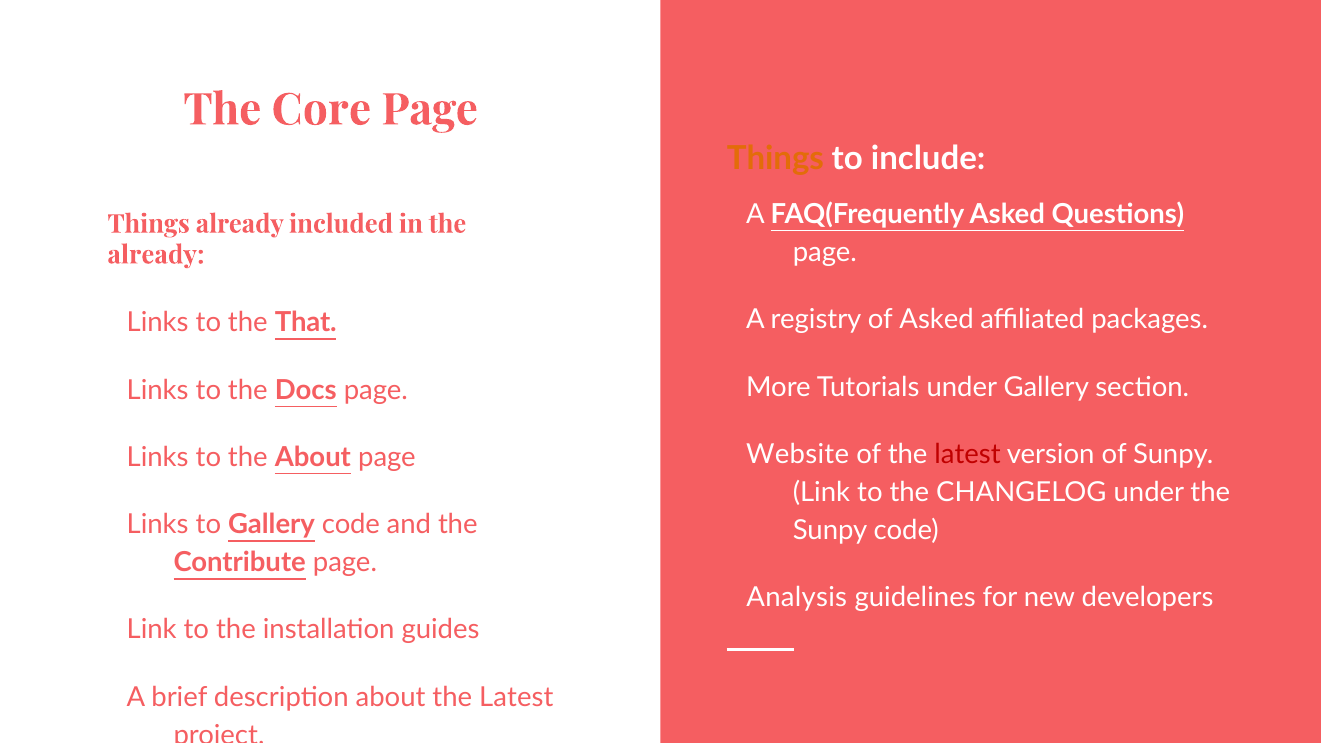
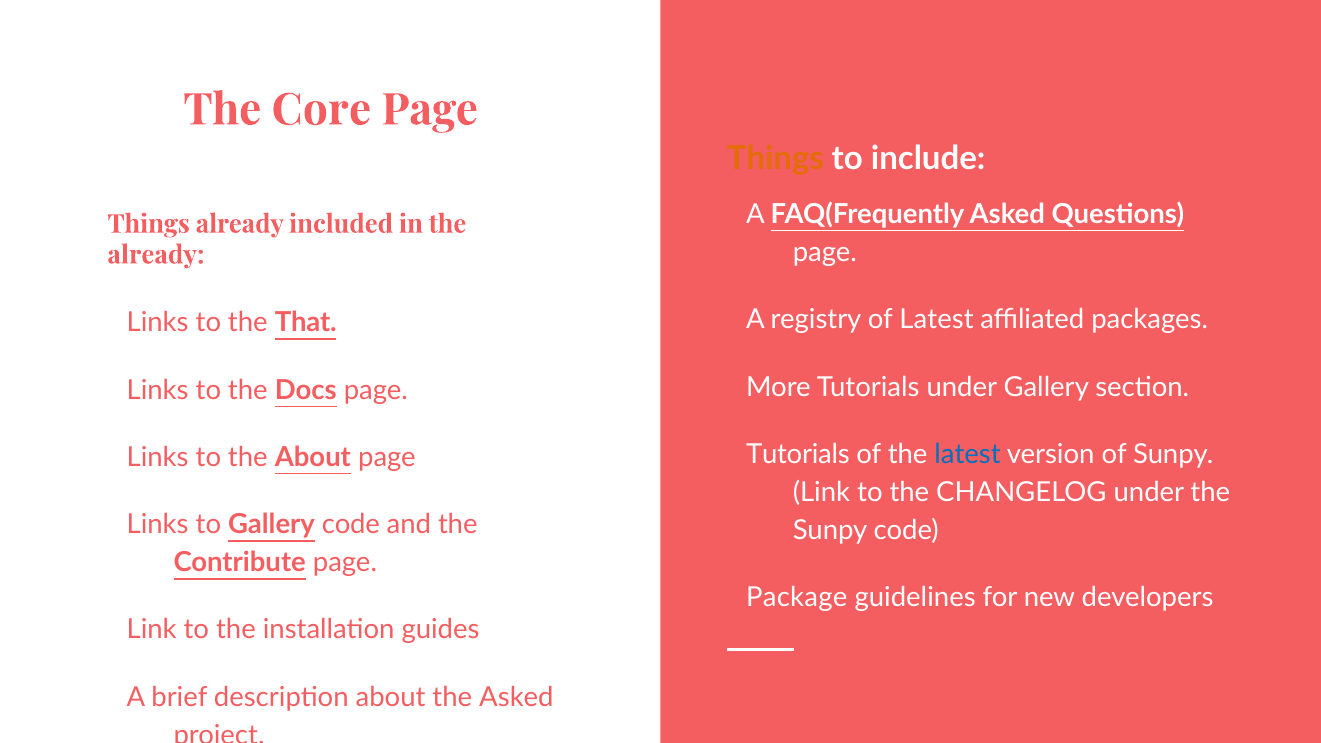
of Asked: Asked -> Latest (937, 320)
Website: Website -> Tutorials (798, 454)
latest colour: red -> blue (968, 454)
Analysis: Analysis -> Package (797, 598)
about the Latest: Latest -> Asked (516, 697)
